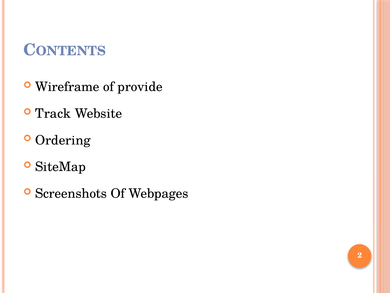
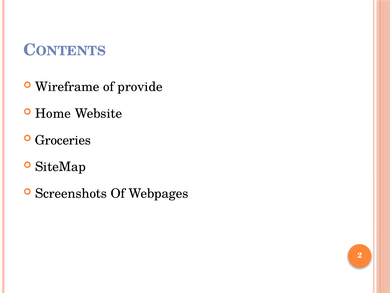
Track: Track -> Home (53, 113)
Ordering: Ordering -> Groceries (63, 140)
